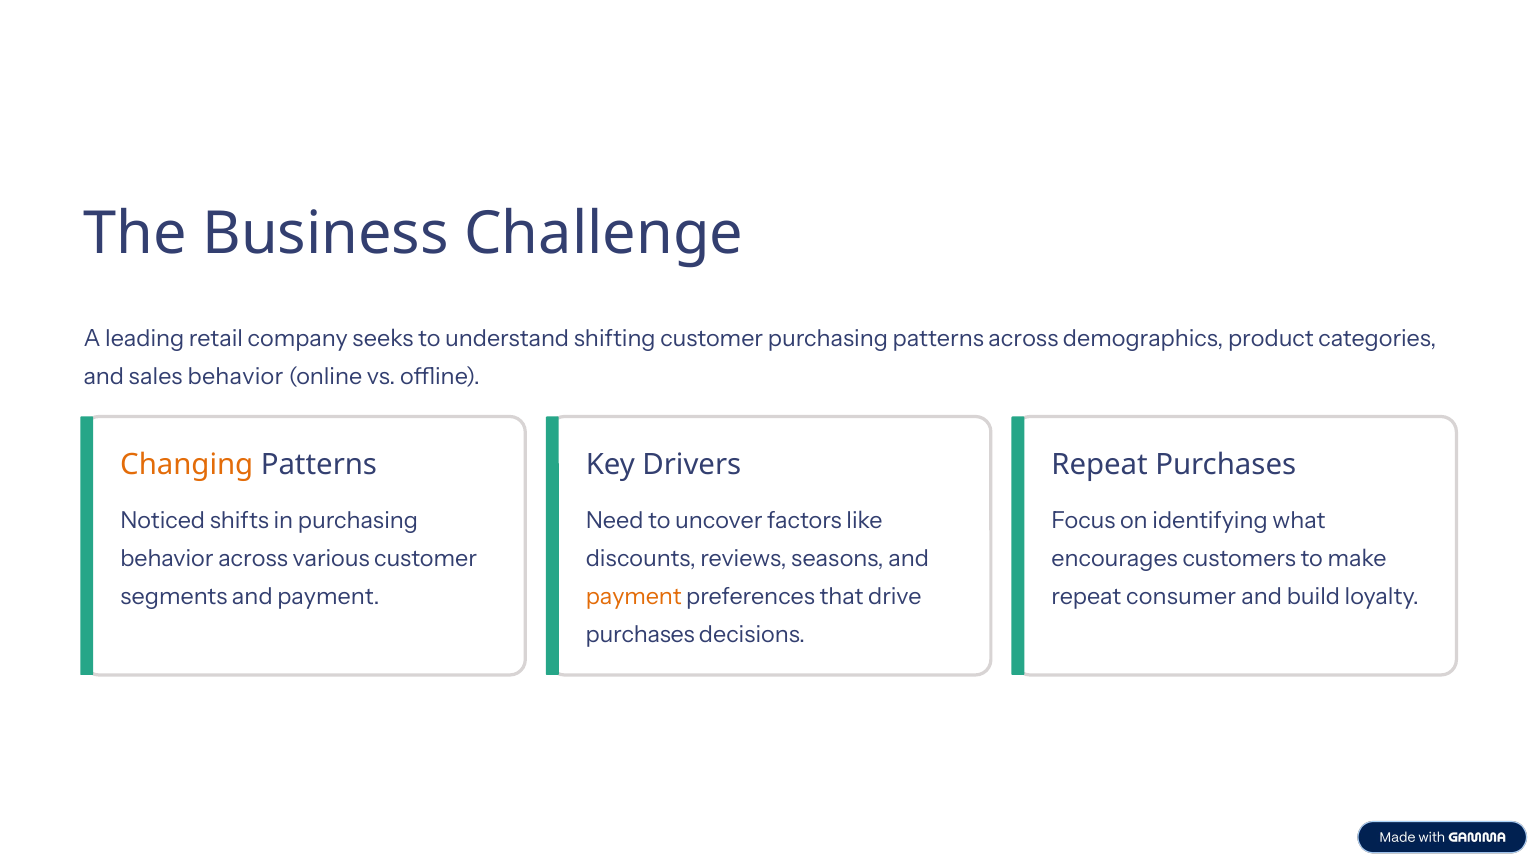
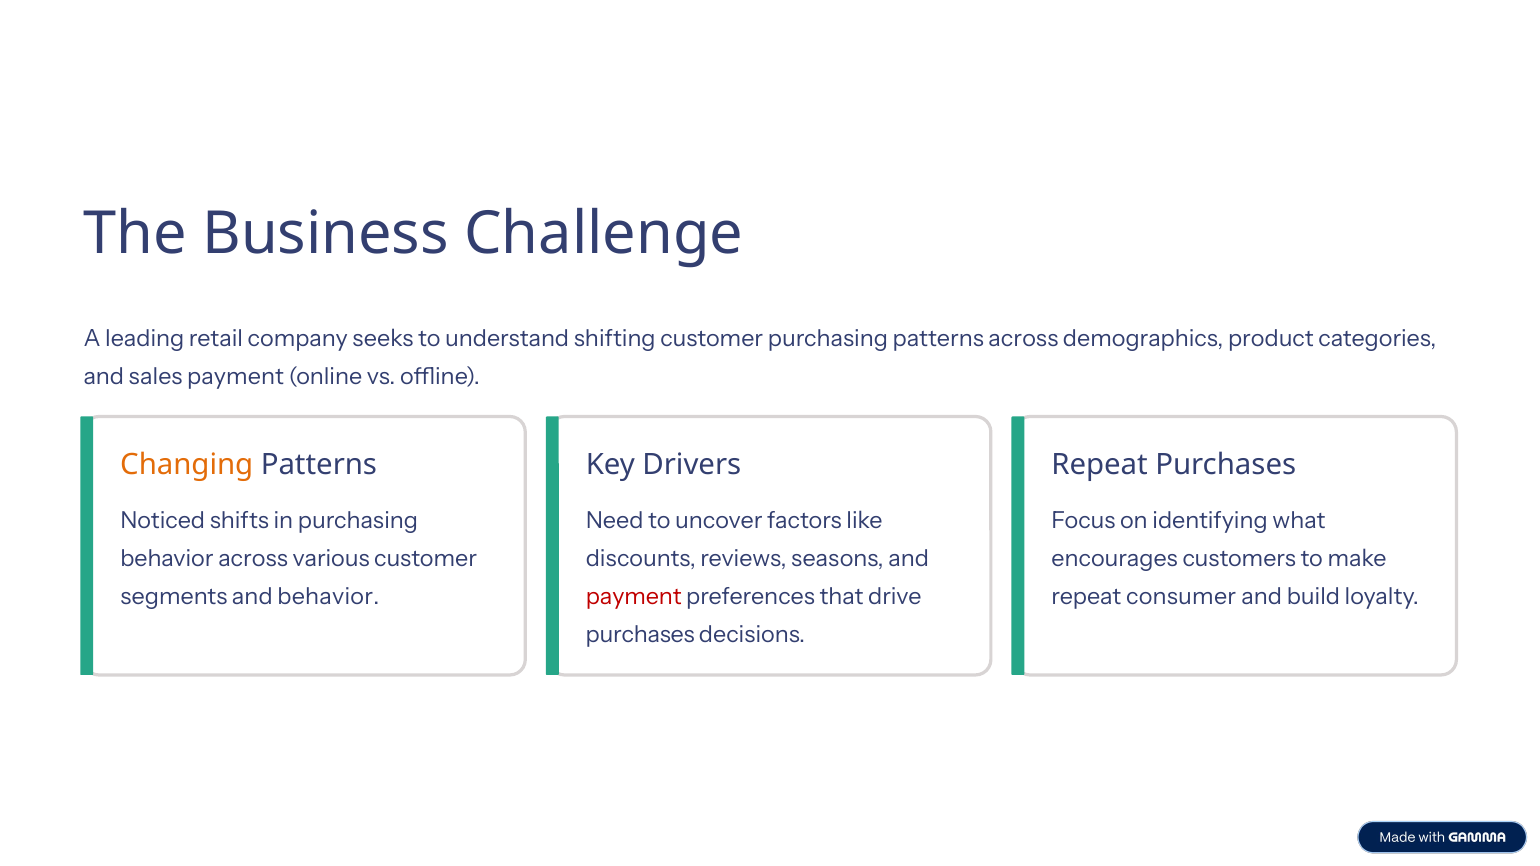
sales behavior: behavior -> payment (236, 377)
segments and payment: payment -> behavior (328, 597)
payment colour: orange -> red (634, 597)
